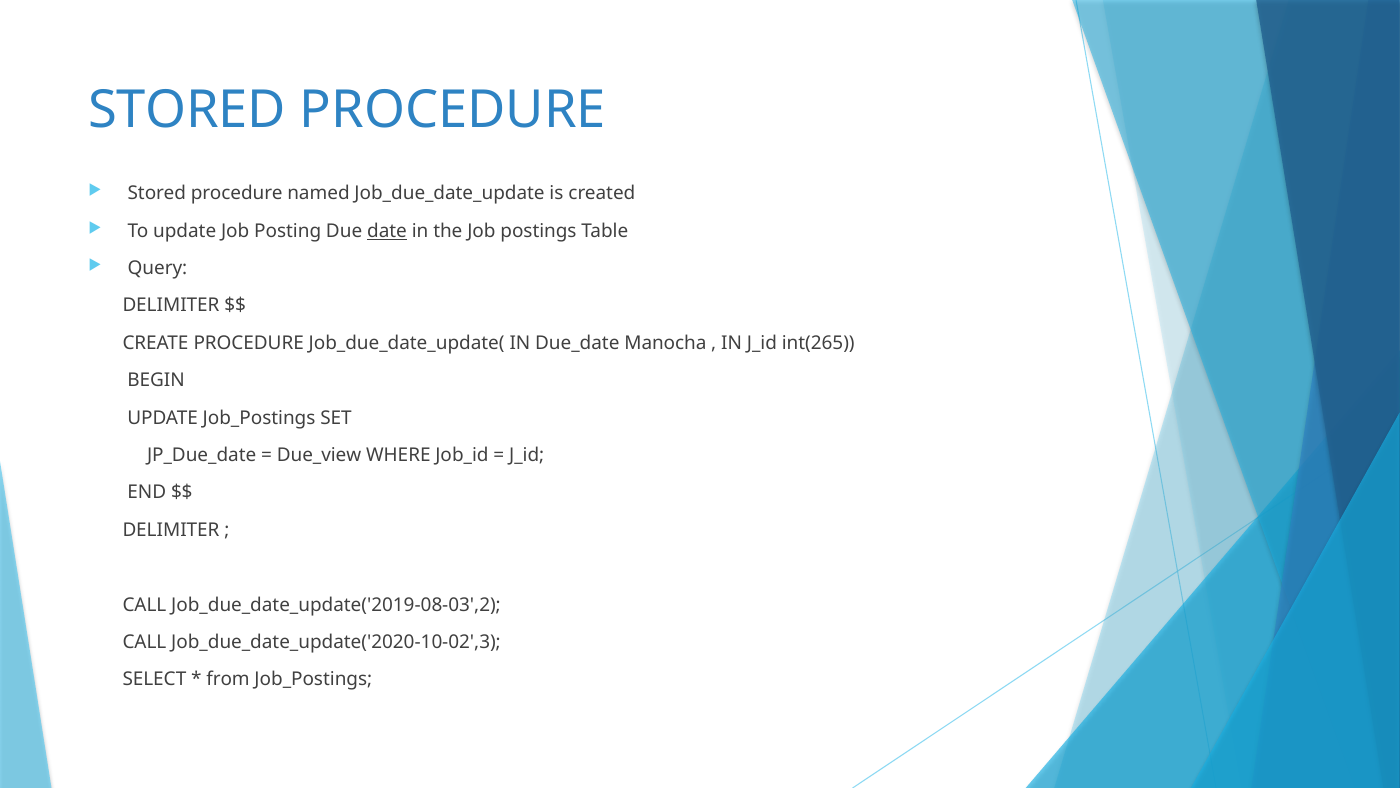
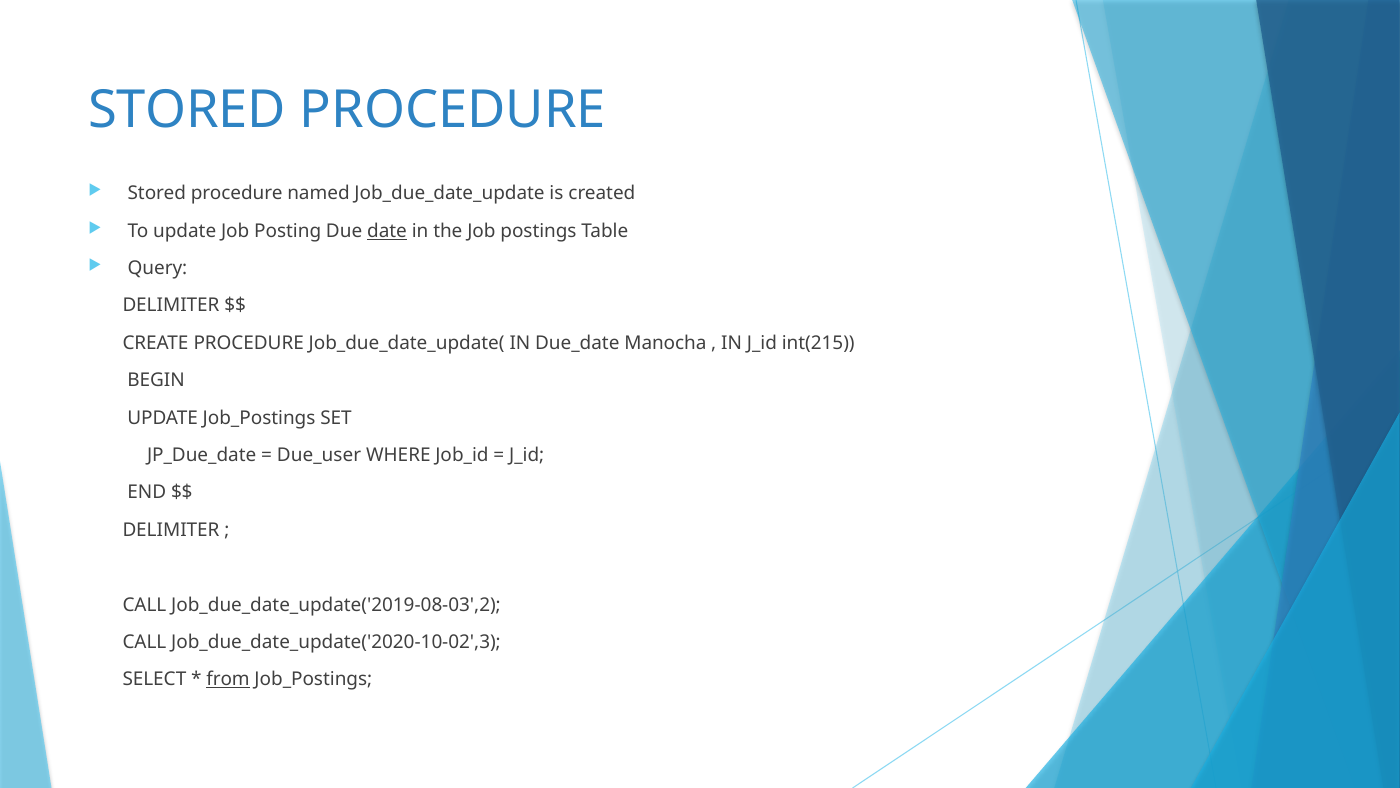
int(265: int(265 -> int(215 (818, 343)
Due_view: Due_view -> Due_user (319, 455)
from underline: none -> present (228, 679)
